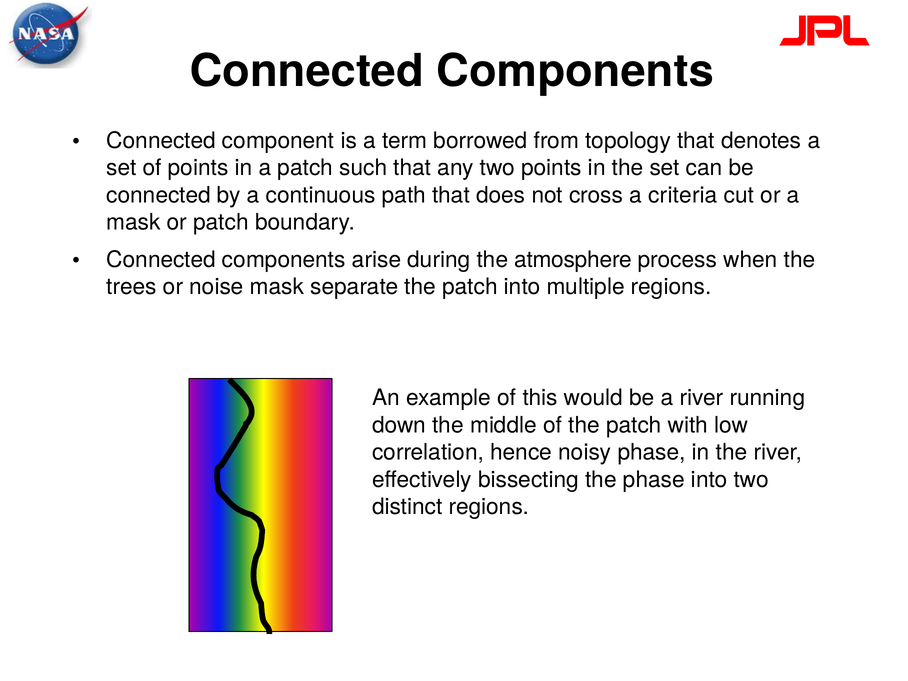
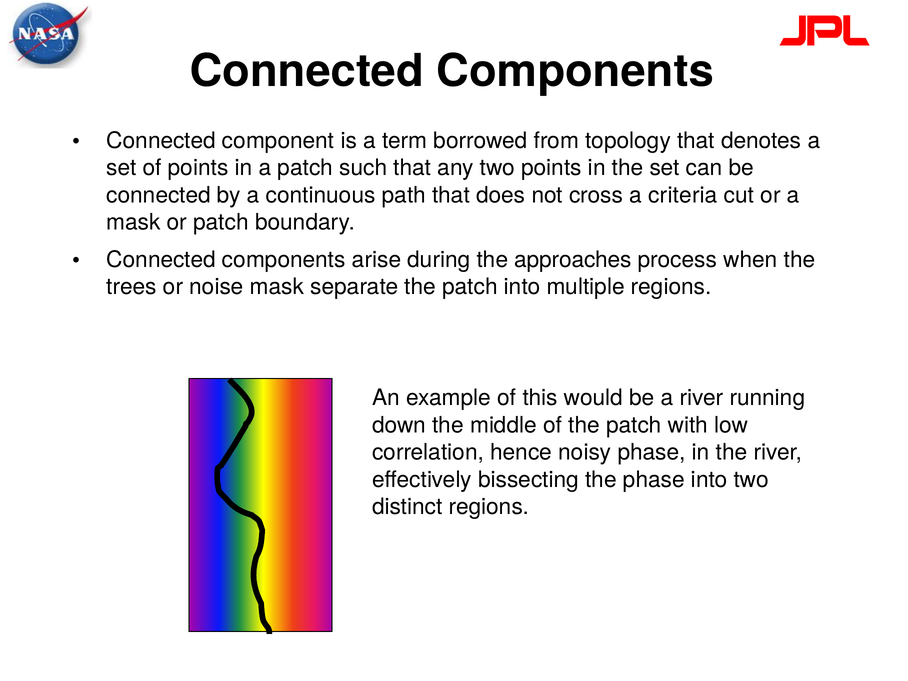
atmosphere: atmosphere -> approaches (573, 260)
